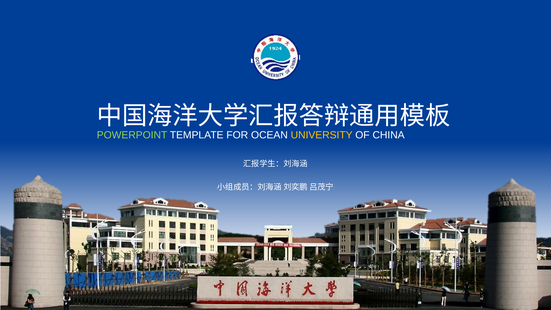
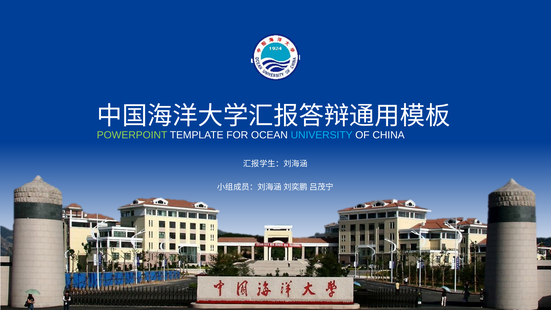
UNIVERSITY colour: yellow -> light blue (322, 135)
